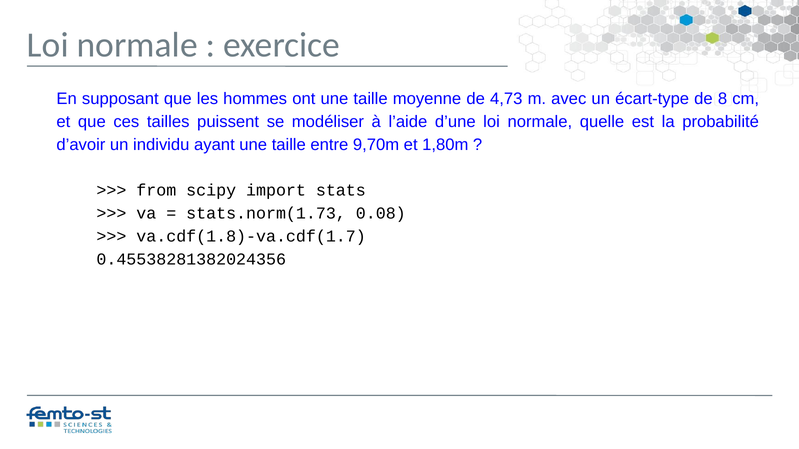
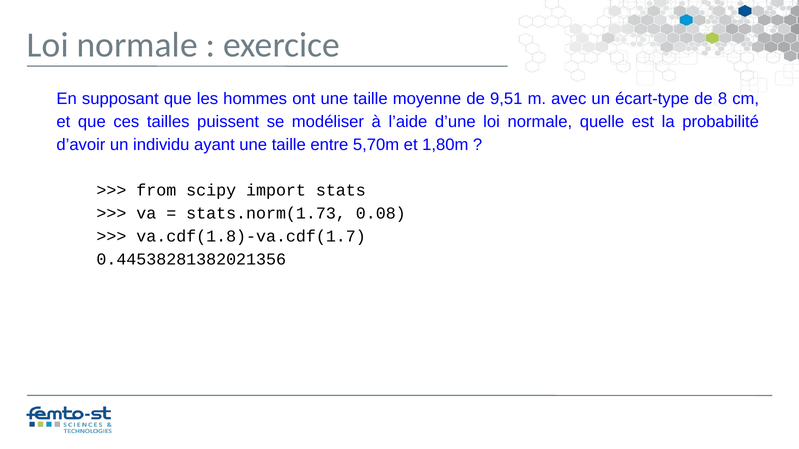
4,73: 4,73 -> 9,51 (506, 99)
9,70m: 9,70m -> 5,70m (376, 145)
0.45538281382024356: 0.45538281382024356 -> 0.44538281382021356 (191, 260)
